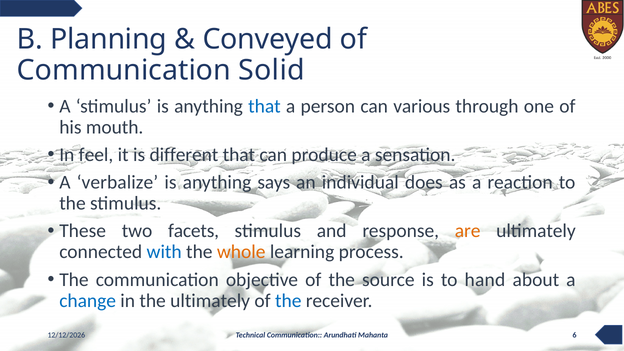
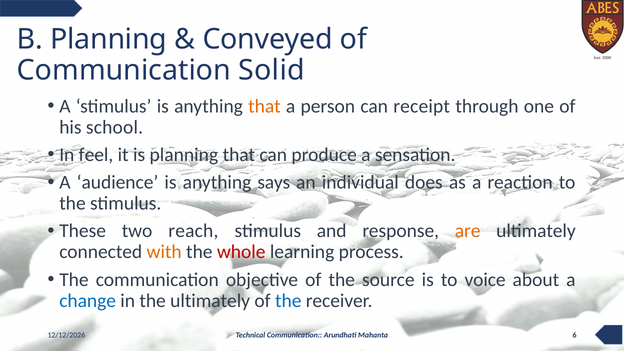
that colour: blue -> orange (264, 106)
various: various -> receipt (422, 106)
mouth: mouth -> school (115, 127)
is different: different -> planning (184, 155)
verbalize: verbalize -> audience (117, 182)
facets: facets -> reach (193, 231)
with colour: blue -> orange (164, 252)
whole colour: orange -> red (241, 252)
hand: hand -> voice (485, 280)
